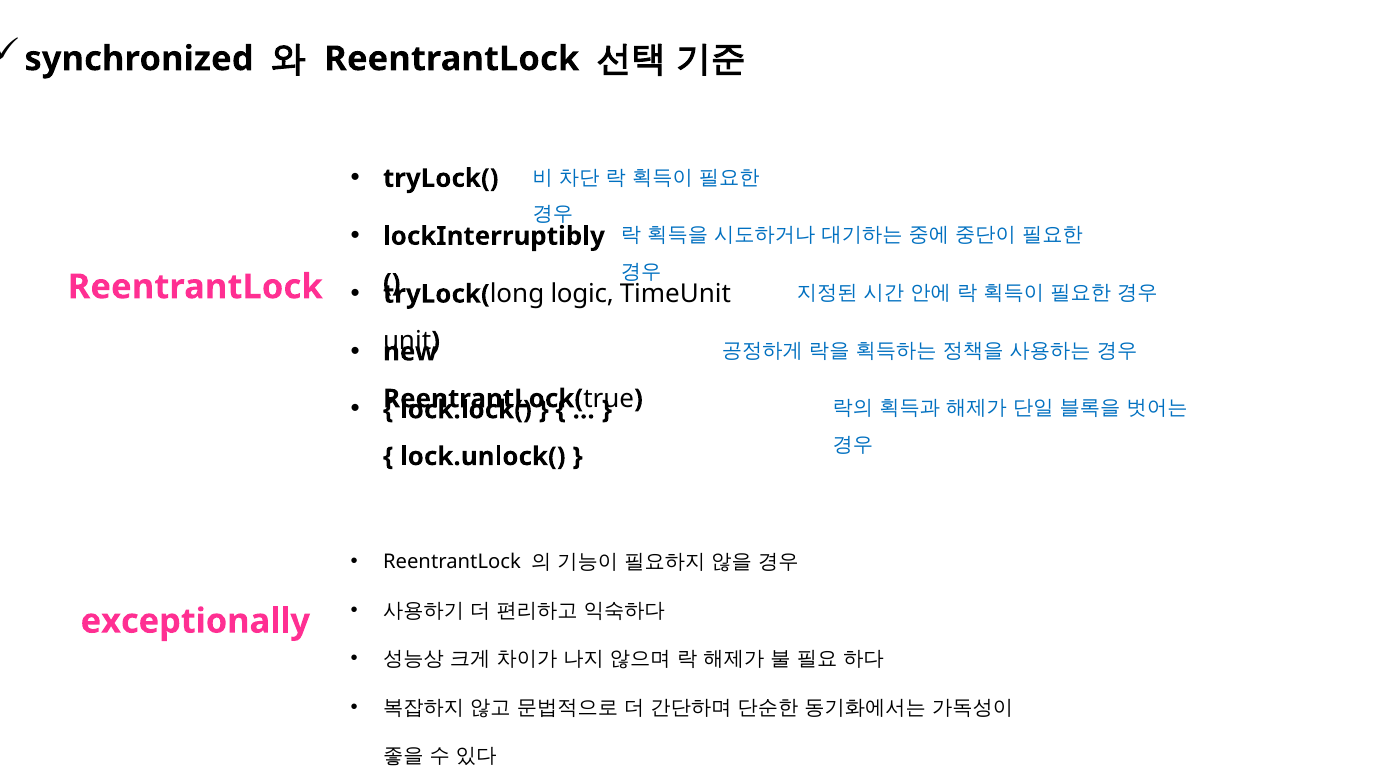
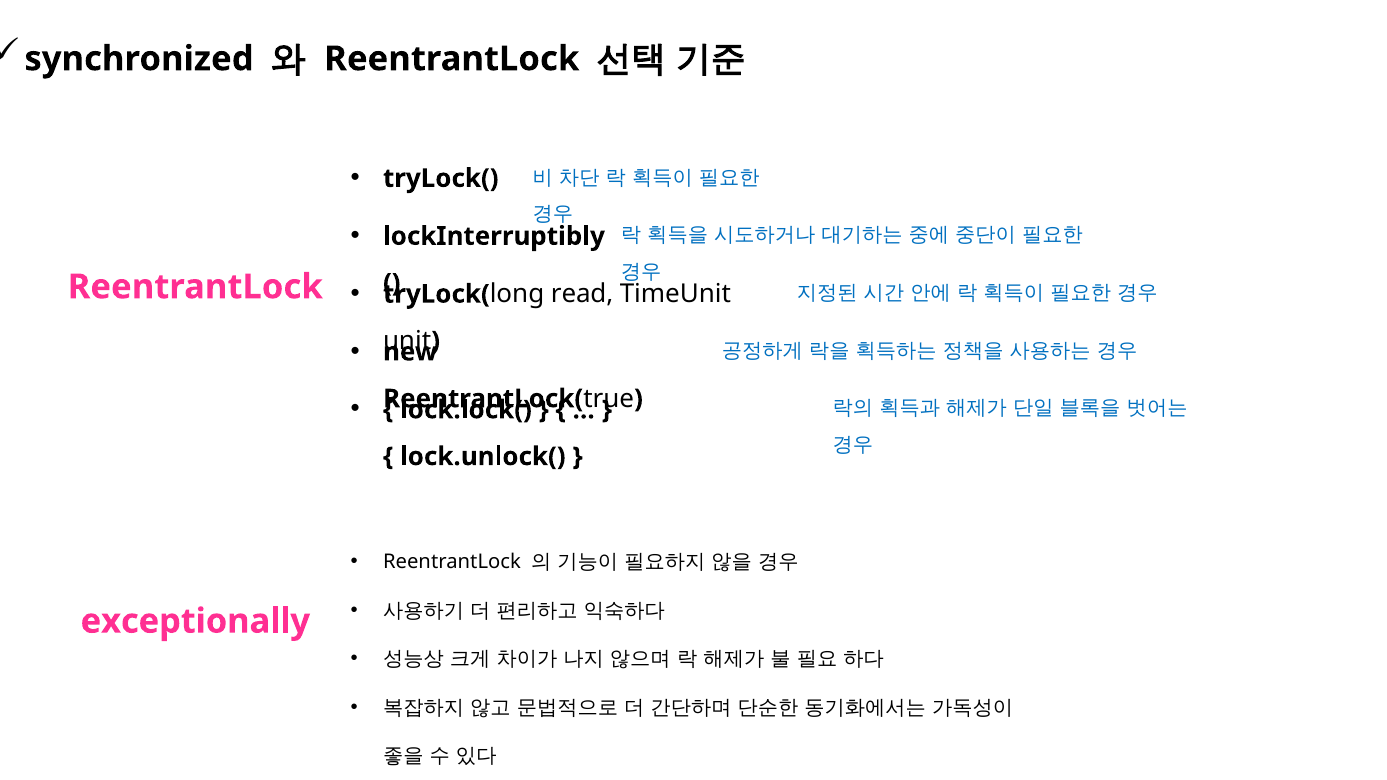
logic: logic -> read (582, 294)
